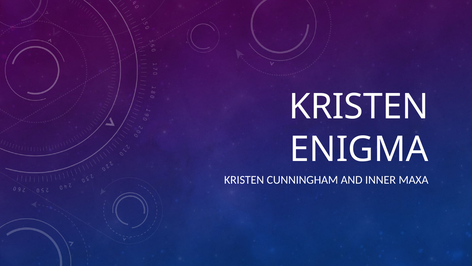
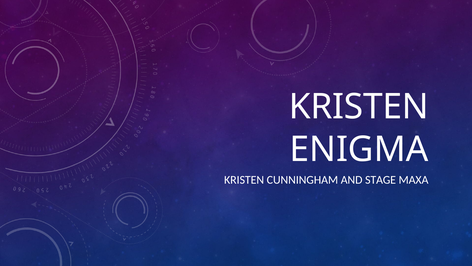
INNER: INNER -> STAGE (381, 179)
